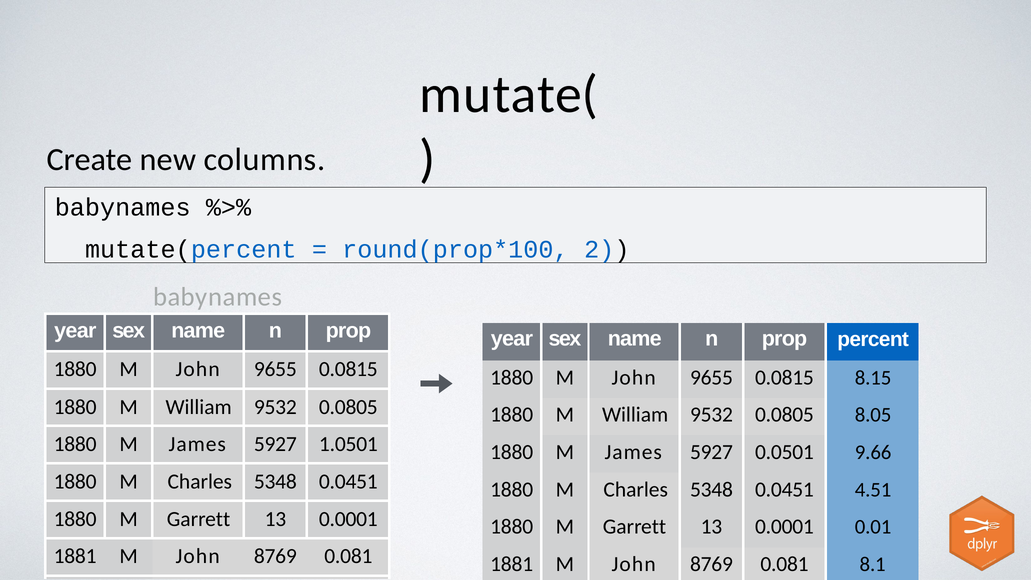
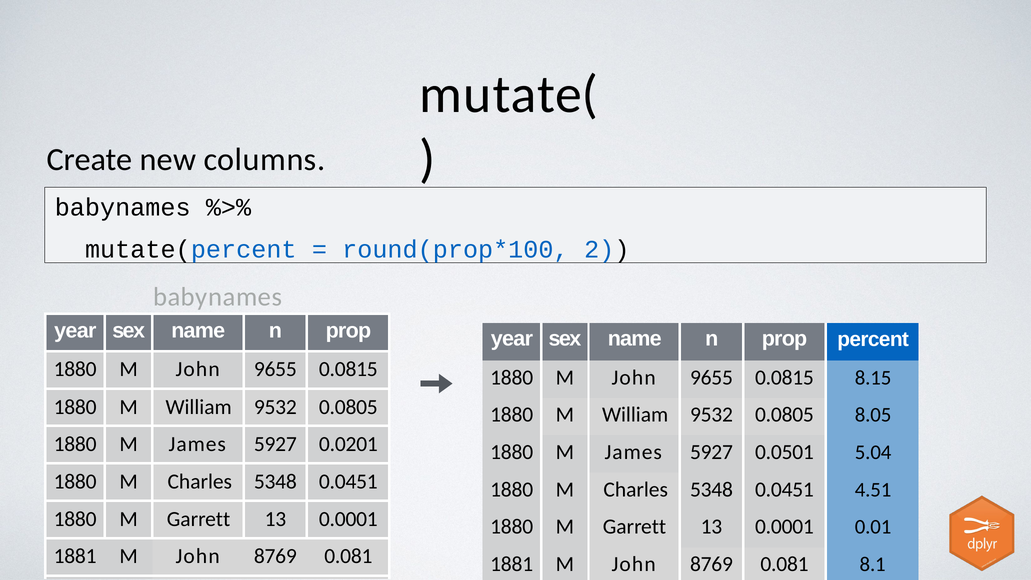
1.0501: 1.0501 -> 0.0201 (348, 444)
9.66: 9.66 -> 5.04 (873, 452)
